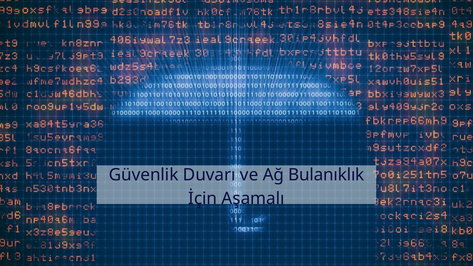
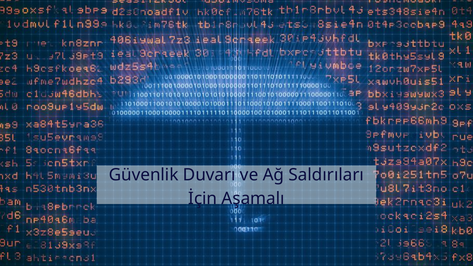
Bulanıklık: Bulanıklık -> Saldırıları (326, 175)
